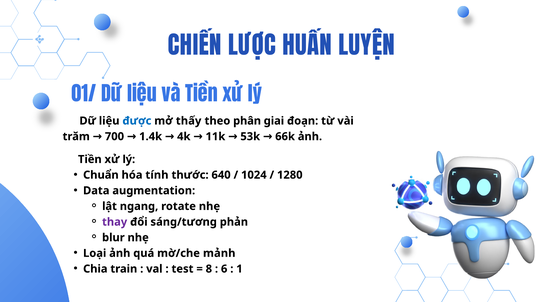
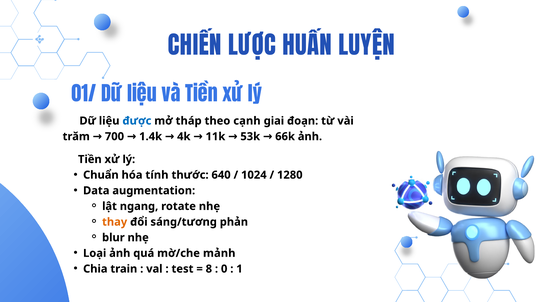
thấy: thấy -> tháp (189, 121)
phân: phân -> cạnh (247, 121)
thay colour: purple -> orange (115, 222)
6: 6 -> 0 (224, 268)
